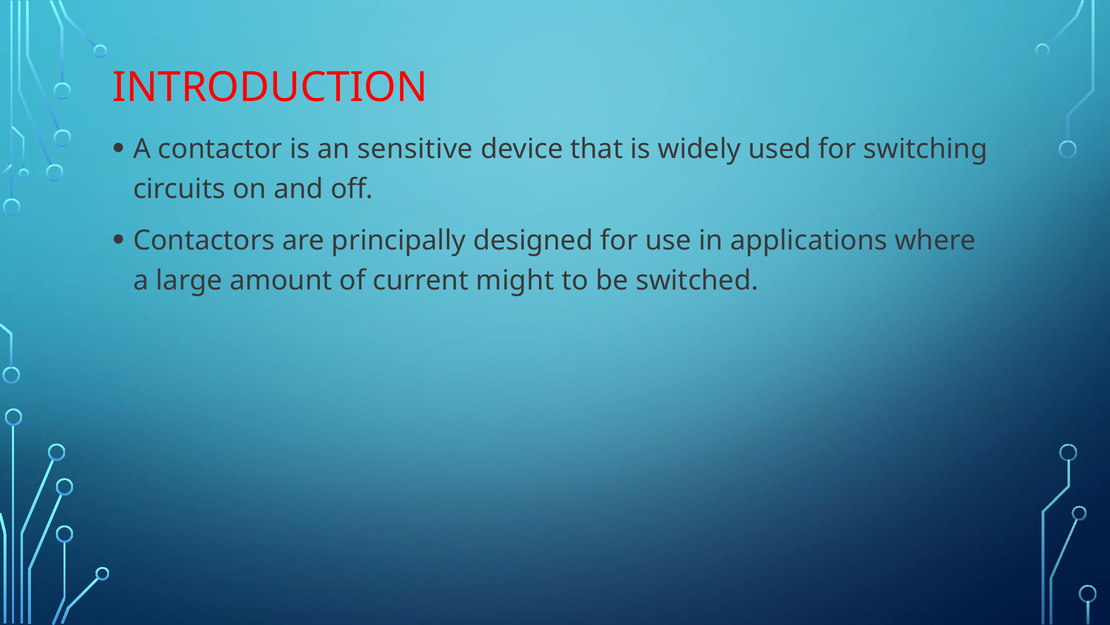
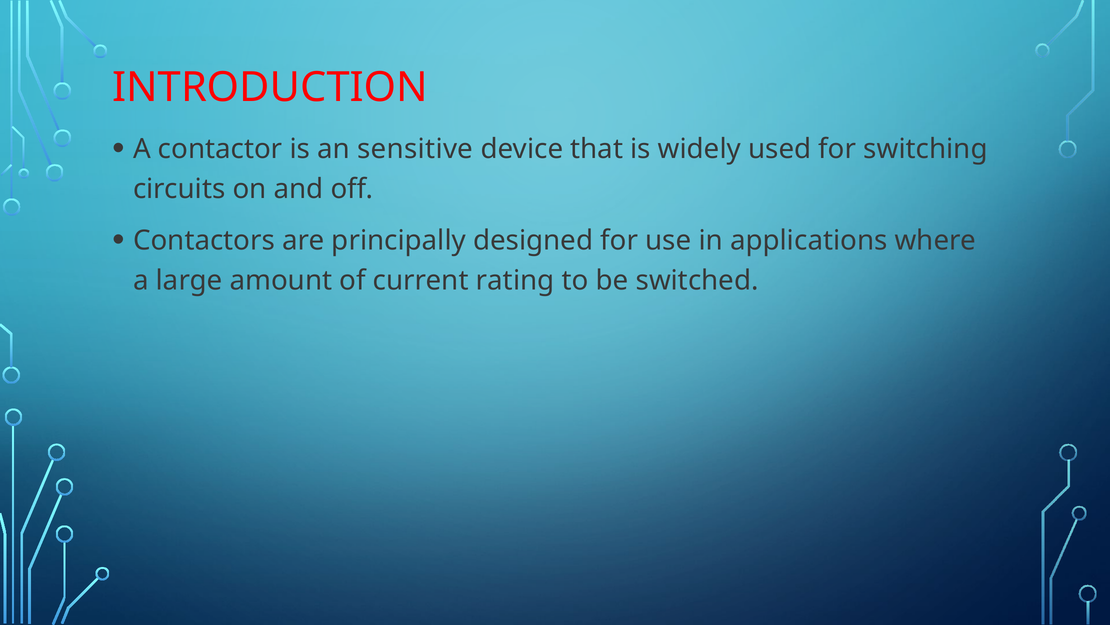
might: might -> rating (515, 280)
